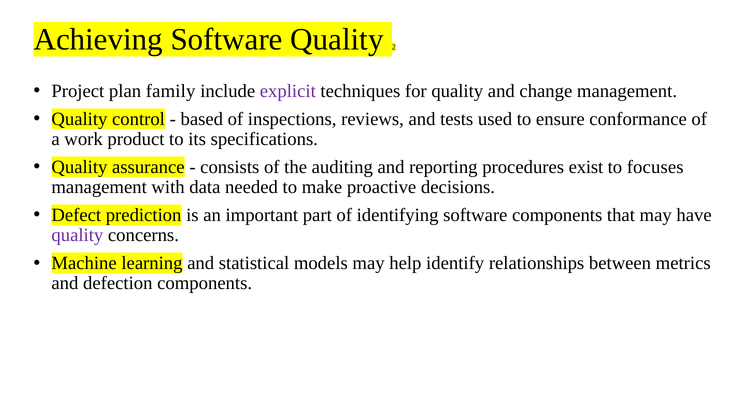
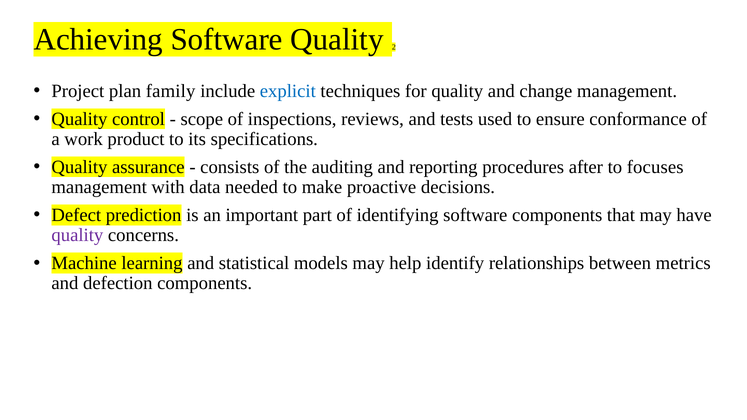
explicit colour: purple -> blue (288, 91)
based: based -> scope (202, 119)
exist: exist -> after (586, 167)
